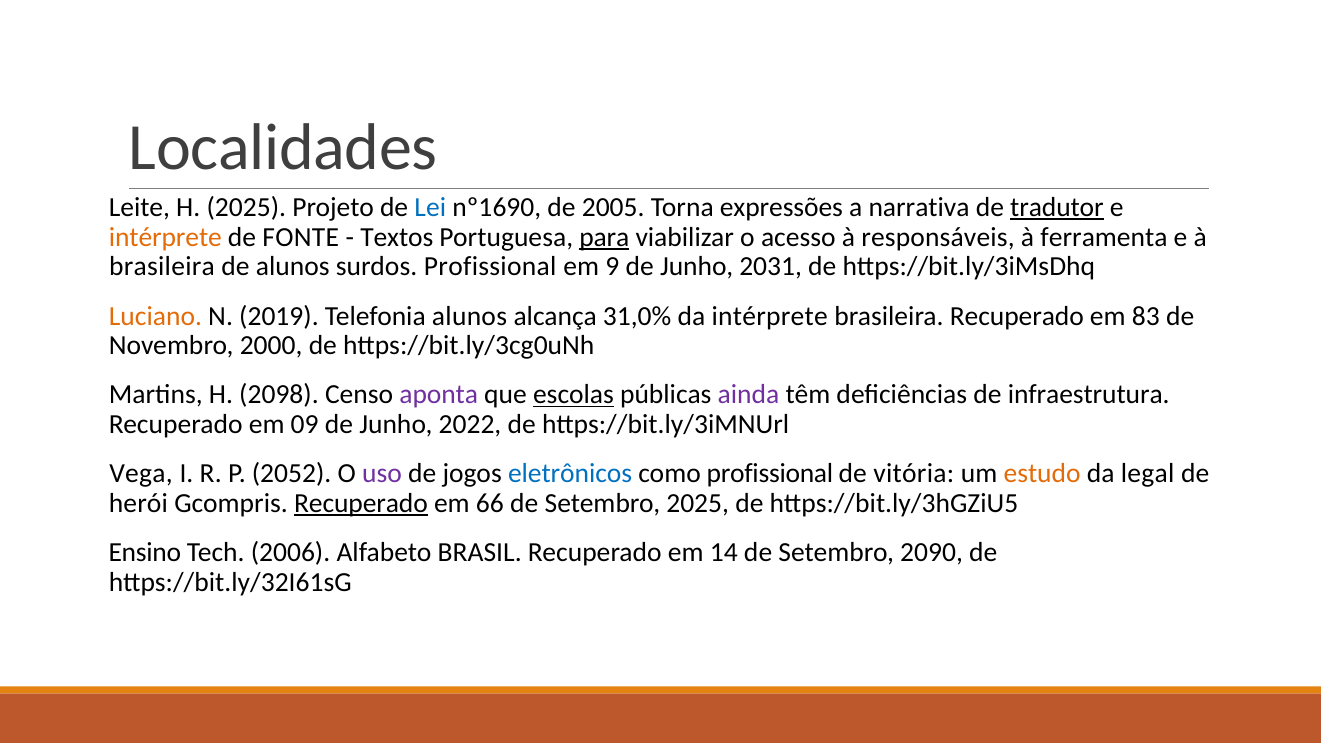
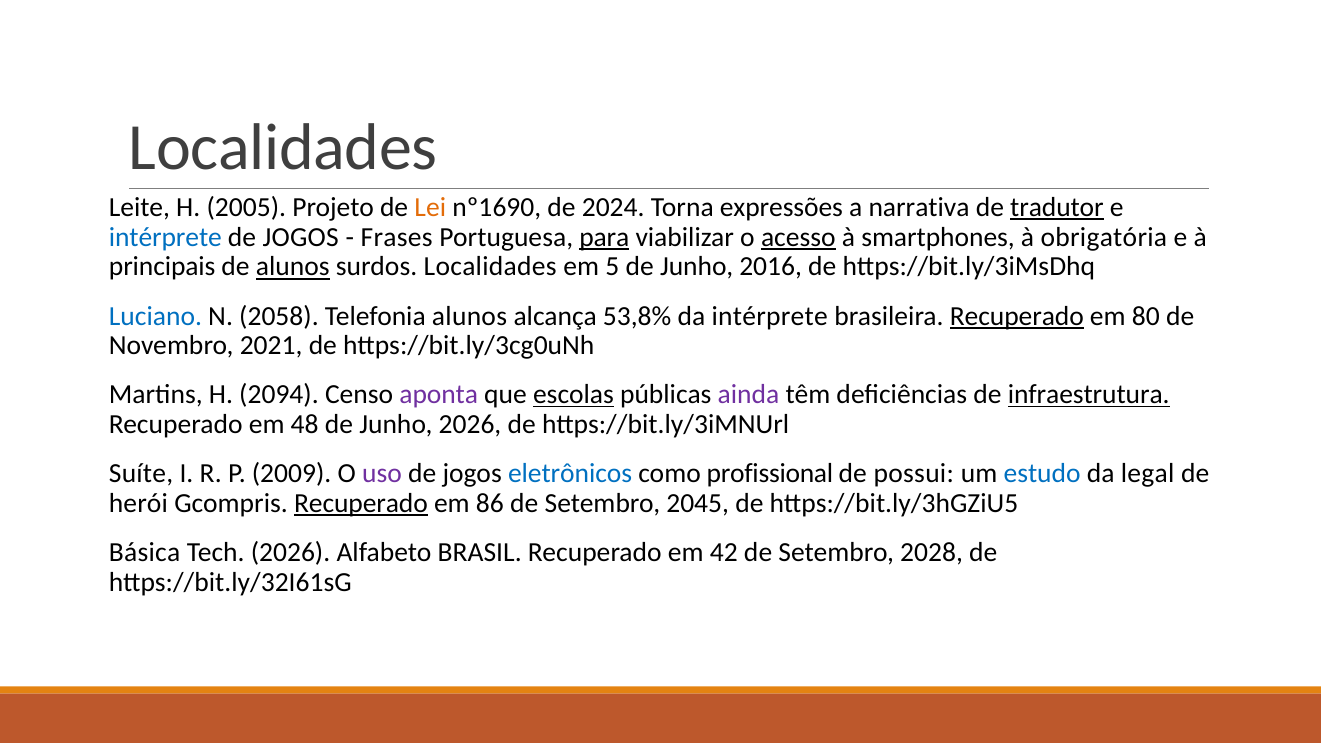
H 2025: 2025 -> 2005 (246, 207)
Lei colour: blue -> orange (430, 207)
2005: 2005 -> 2024 (613, 207)
intérprete colour: orange -> blue (165, 237)
FONTE: FONTE -> JOGOS (301, 237)
Textos: Textos -> Frases (397, 237)
acesso underline: none -> present (798, 237)
responsáveis: responsáveis -> smartphones (938, 237)
ferramenta: ferramenta -> obrigatória (1104, 237)
brasileira: brasileira -> principais (162, 267)
alunos underline: none -> present (293, 267)
surdos Profissional: Profissional -> Localidades (490, 267)
9: 9 -> 5 (612, 267)
2031: 2031 -> 2016 (771, 267)
Luciano colour: orange -> blue (155, 316)
2019: 2019 -> 2058 (279, 316)
31,0%: 31,0% -> 53,8% (637, 316)
Recuperado underline: none -> present (1017, 316)
83: 83 -> 80 (1146, 316)
2000: 2000 -> 2021 (271, 346)
2098: 2098 -> 2094 (279, 395)
infraestrutura underline: none -> present (1089, 395)
09: 09 -> 48 (305, 424)
Junho 2022: 2022 -> 2026 (470, 424)
Vega: Vega -> Suíte (141, 474)
2052: 2052 -> 2009 (292, 474)
vitória: vitória -> possui (914, 474)
estudo colour: orange -> blue (1042, 474)
66: 66 -> 86 (490, 503)
Setembro 2025: 2025 -> 2045 (698, 503)
Ensino: Ensino -> Básica (145, 552)
Tech 2006: 2006 -> 2026 (291, 552)
14: 14 -> 42 (724, 552)
2090: 2090 -> 2028 (932, 552)
